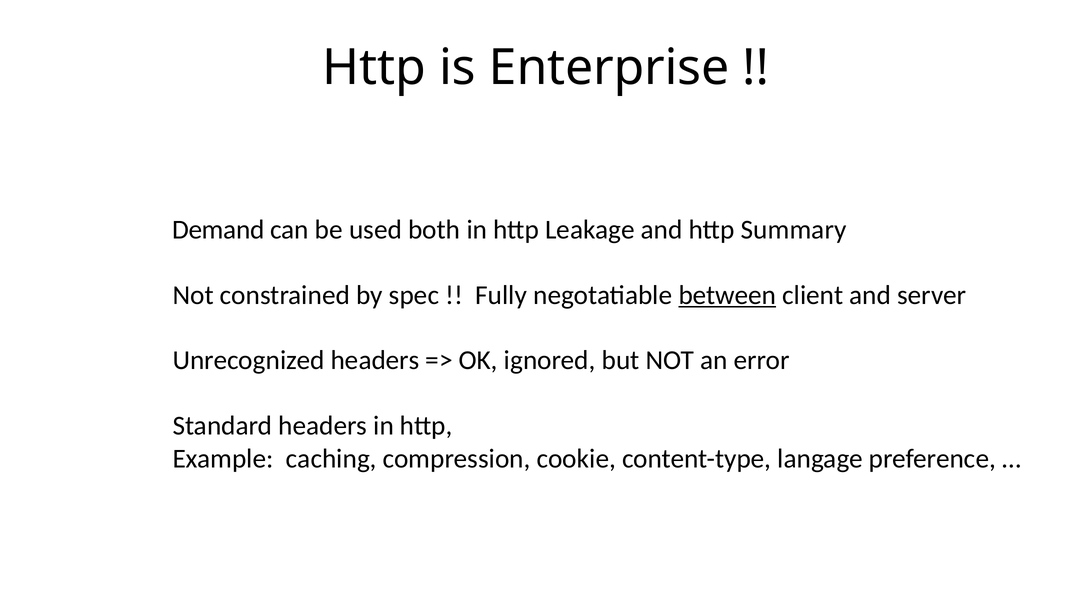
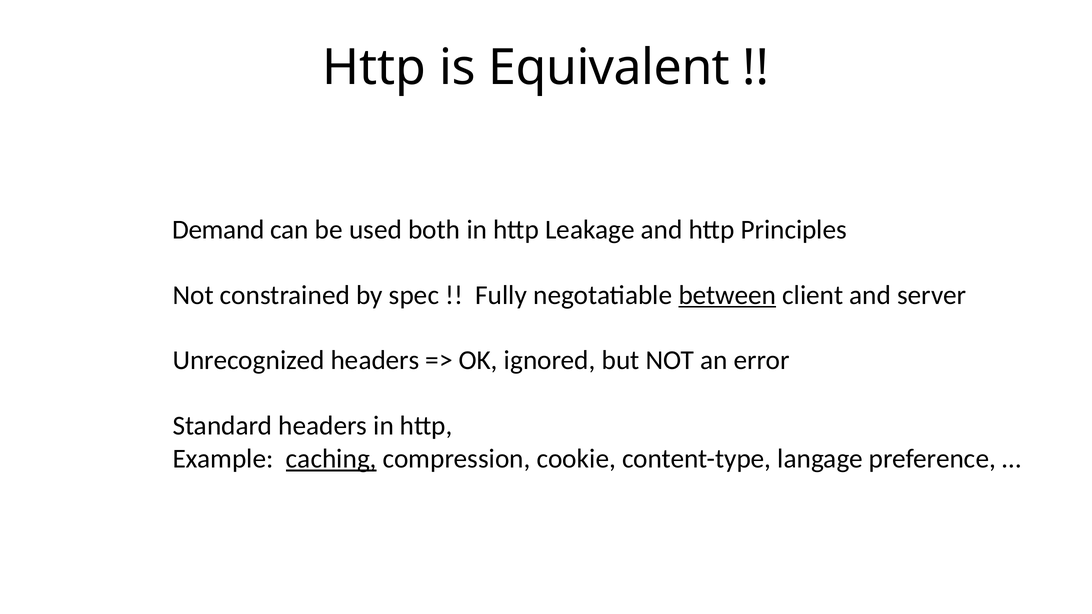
Enterprise: Enterprise -> Equivalent (609, 68)
Summary: Summary -> Principles (794, 230)
caching underline: none -> present (331, 459)
